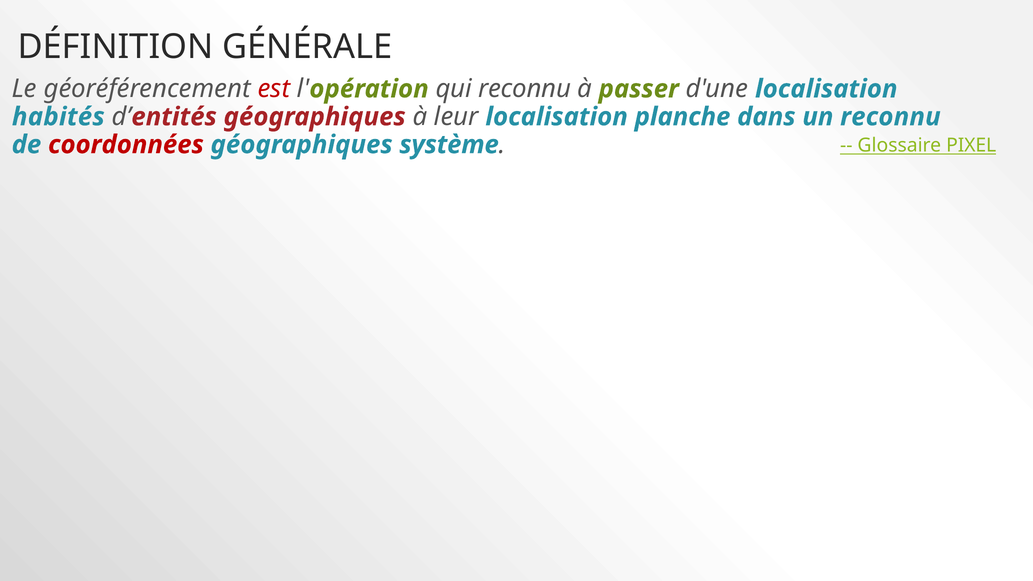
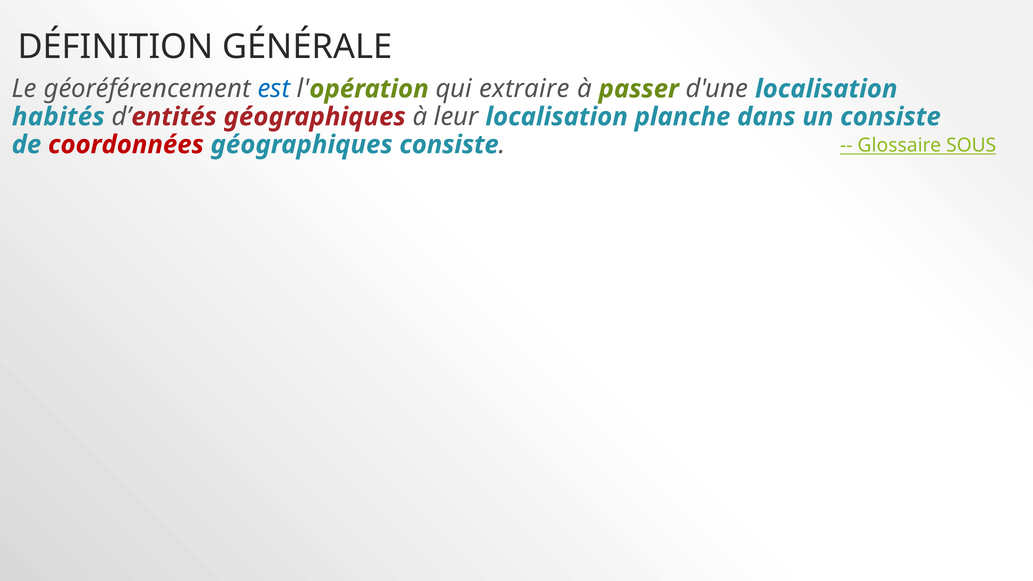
est colour: red -> blue (274, 89)
qui reconnu: reconnu -> extraire (524, 89)
un reconnu: reconnu -> consiste (890, 117)
géographiques système: système -> consiste (449, 145)
PIXEL: PIXEL -> SOUS (971, 145)
